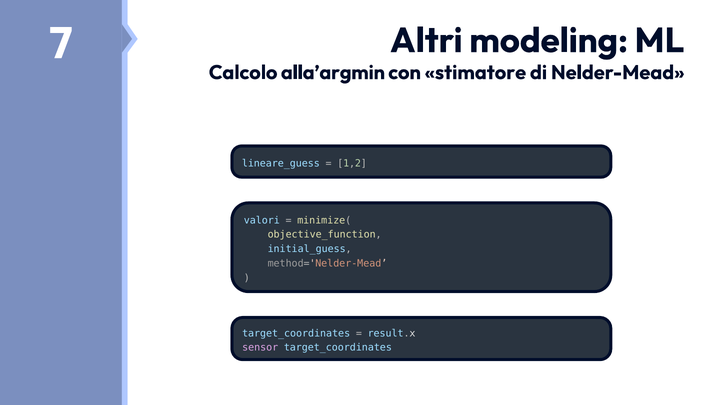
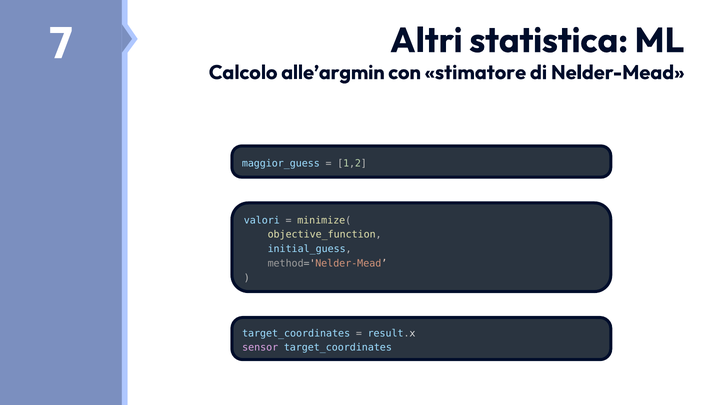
modeling: modeling -> statistica (549, 41)
alla’argmin: alla’argmin -> alle’argmin (333, 73)
lineare_guess: lineare_guess -> maggior_guess (281, 163)
